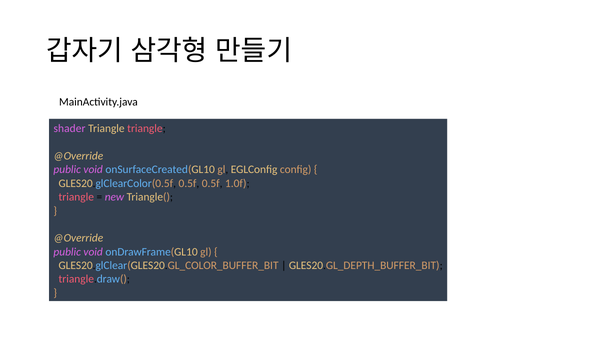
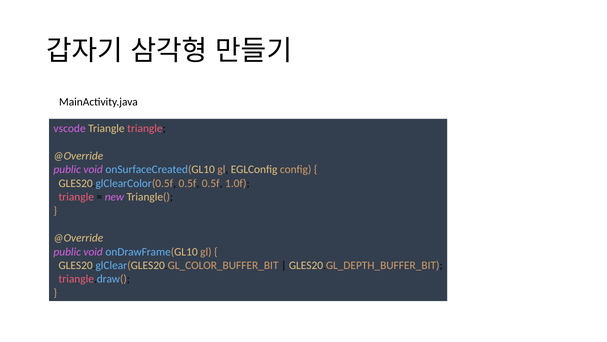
shader: shader -> vscode (70, 128)
